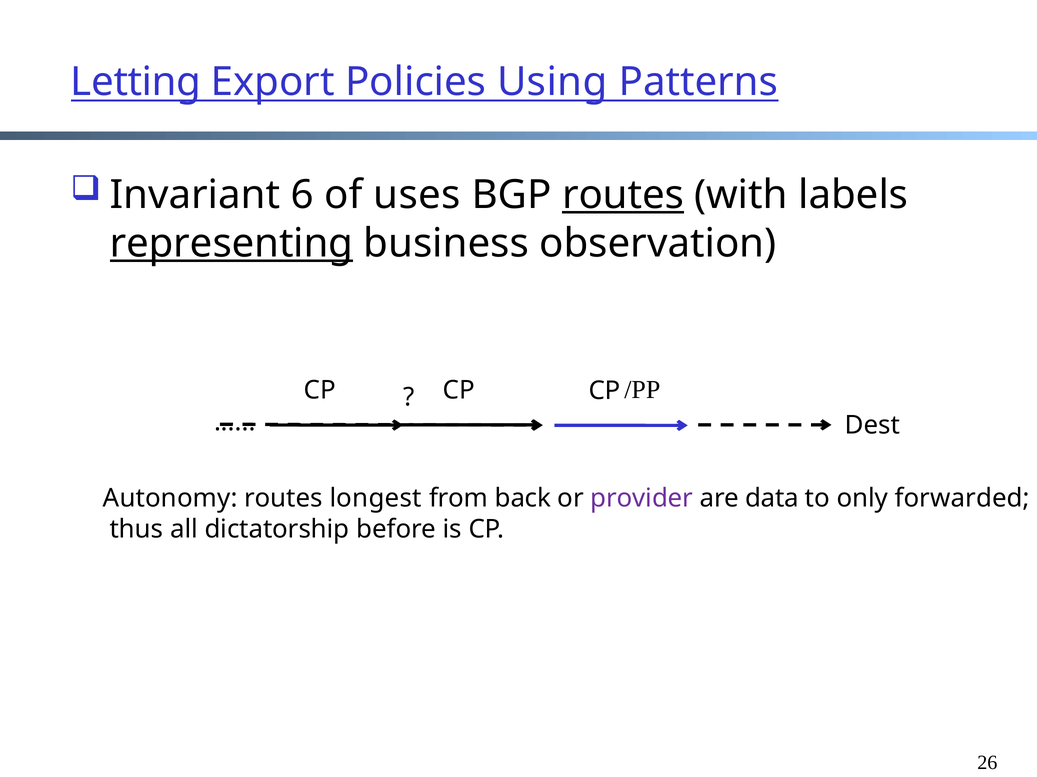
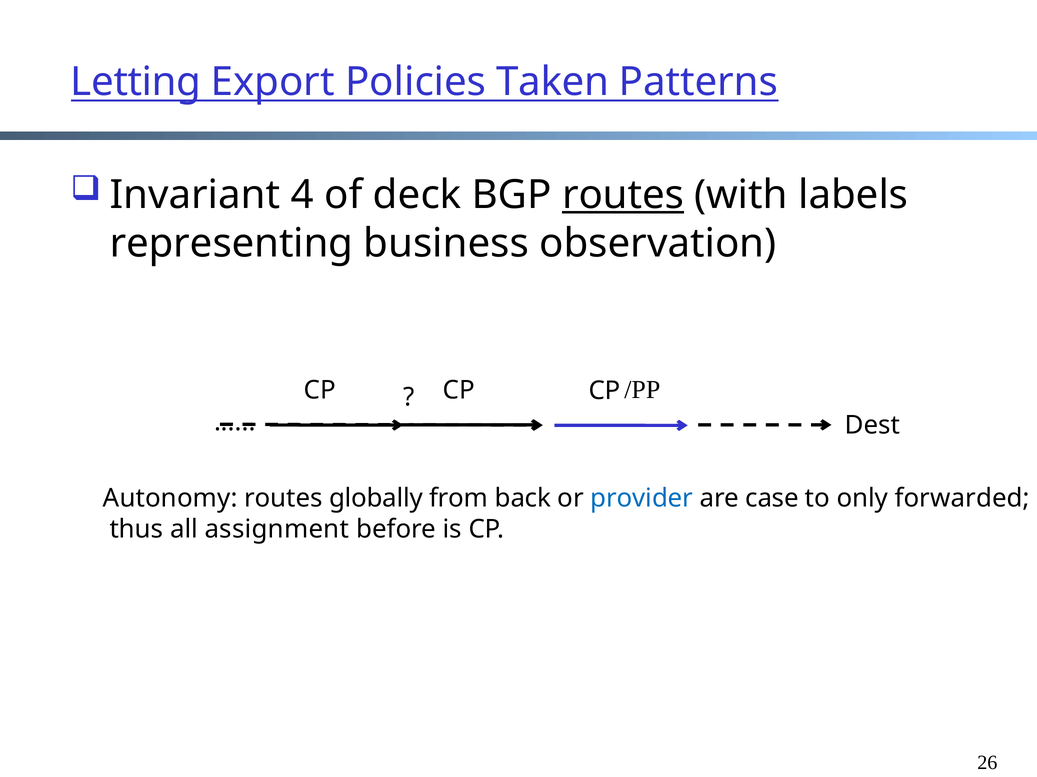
Using: Using -> Taken (553, 82)
6: 6 -> 4 (302, 195)
uses: uses -> deck (417, 195)
representing underline: present -> none (232, 244)
longest: longest -> globally (376, 499)
provider colour: purple -> blue (642, 499)
data: data -> case (772, 499)
dictatorship: dictatorship -> assignment (277, 530)
